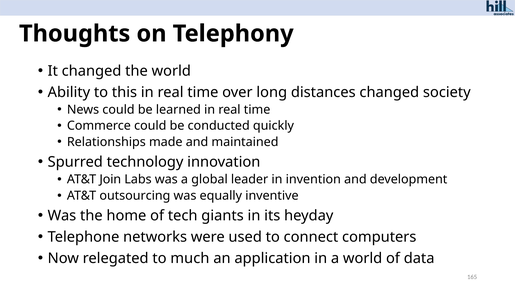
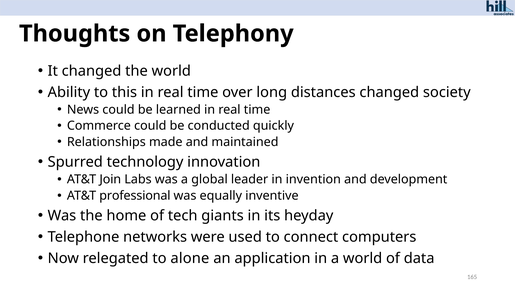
outsourcing: outsourcing -> professional (135, 195)
much: much -> alone (190, 258)
